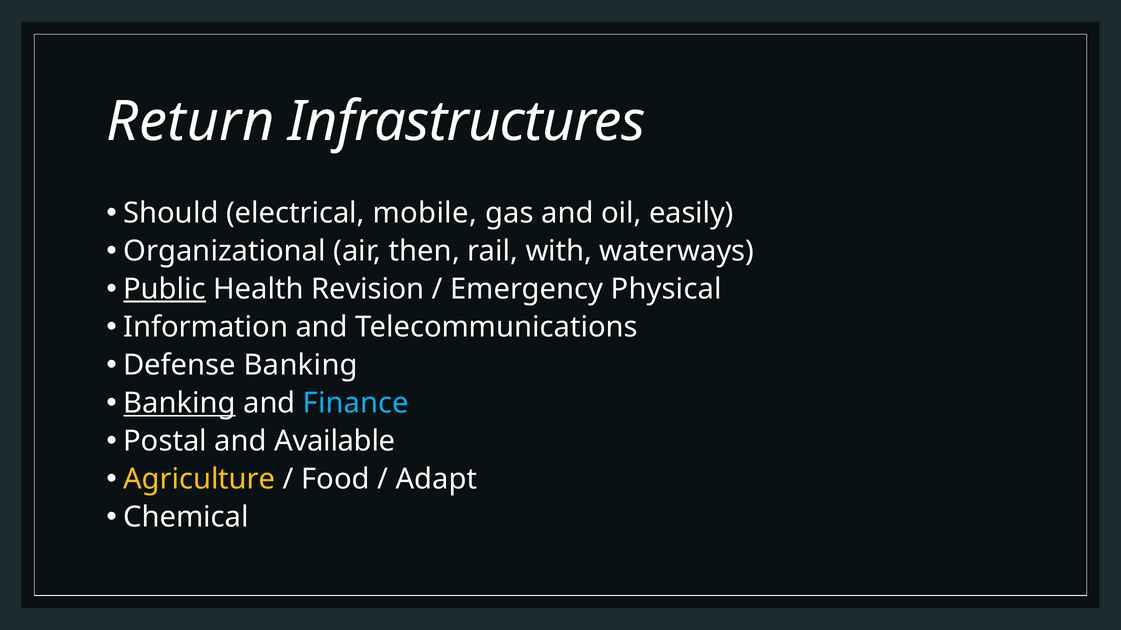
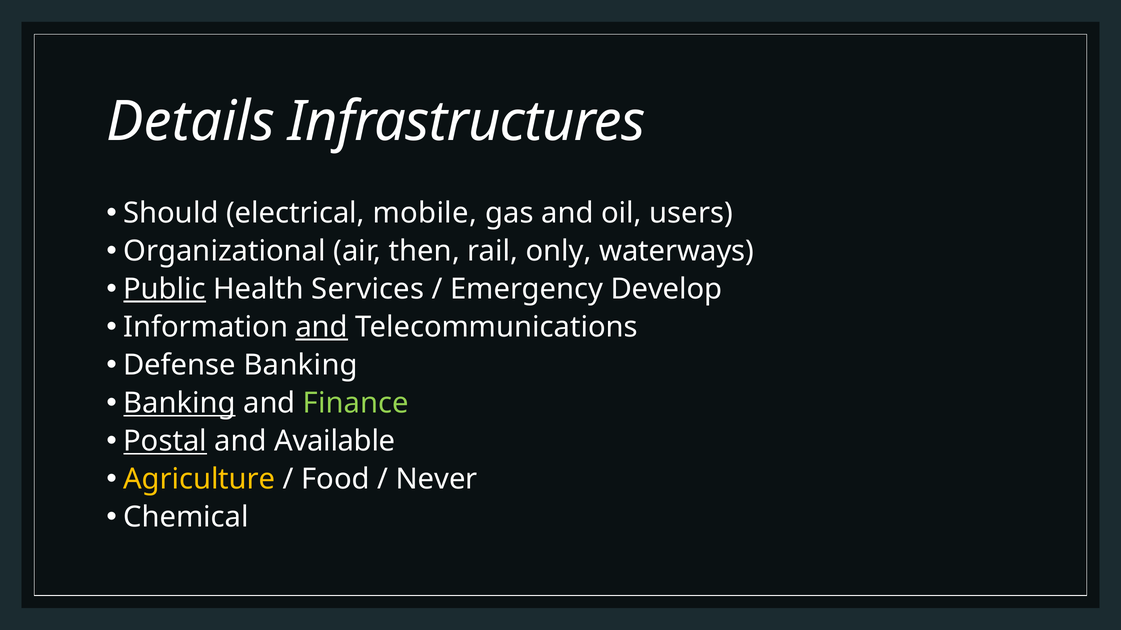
Return: Return -> Details (191, 122)
easily: easily -> users (691, 213)
with: with -> only (559, 251)
Revision: Revision -> Services (368, 289)
Physical: Physical -> Develop (666, 289)
and underline: none -> present (322, 327)
Finance colour: light blue -> light green (356, 403)
Postal underline: none -> present (165, 442)
Adapt: Adapt -> Never (437, 480)
